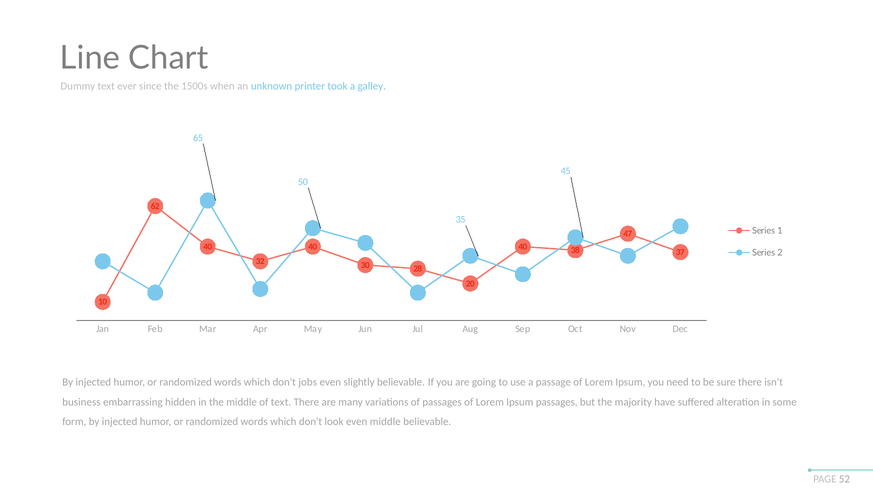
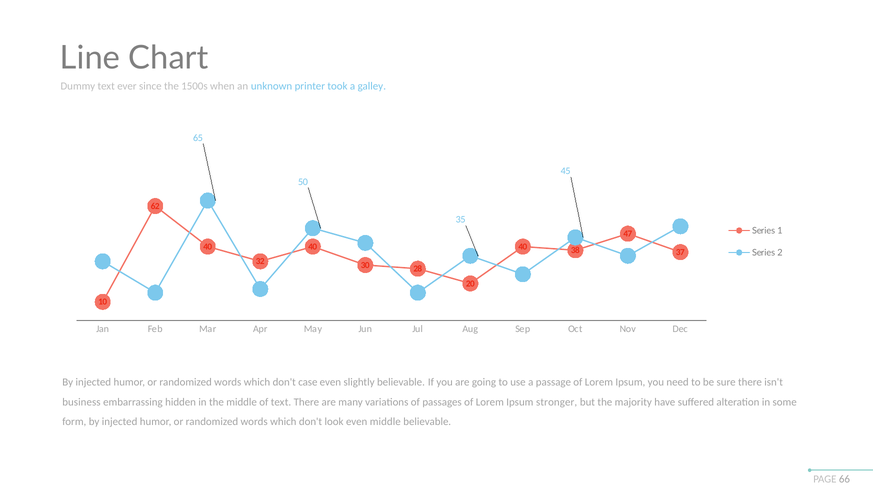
jobs: jobs -> case (308, 382)
Ipsum passages: passages -> stronger (557, 402)
52: 52 -> 66 (844, 479)
